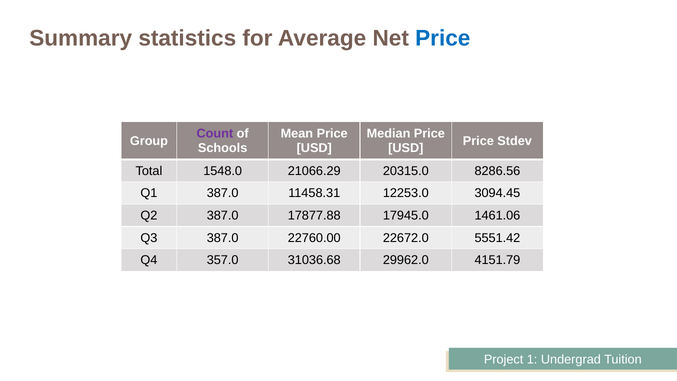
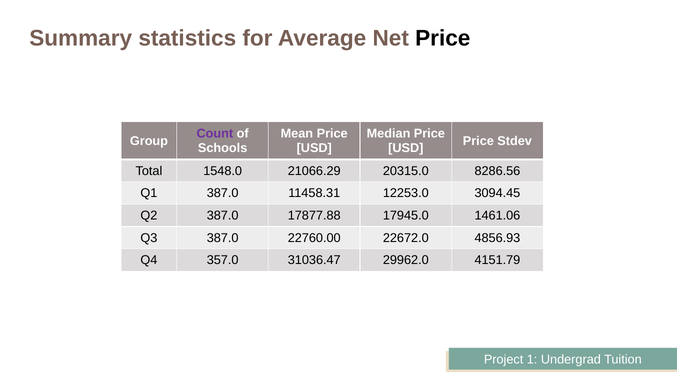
Price colour: blue -> black (443, 38)
5551.42: 5551.42 -> 4856.93 (497, 238)
31036.68: 31036.68 -> 31036.47 (314, 260)
